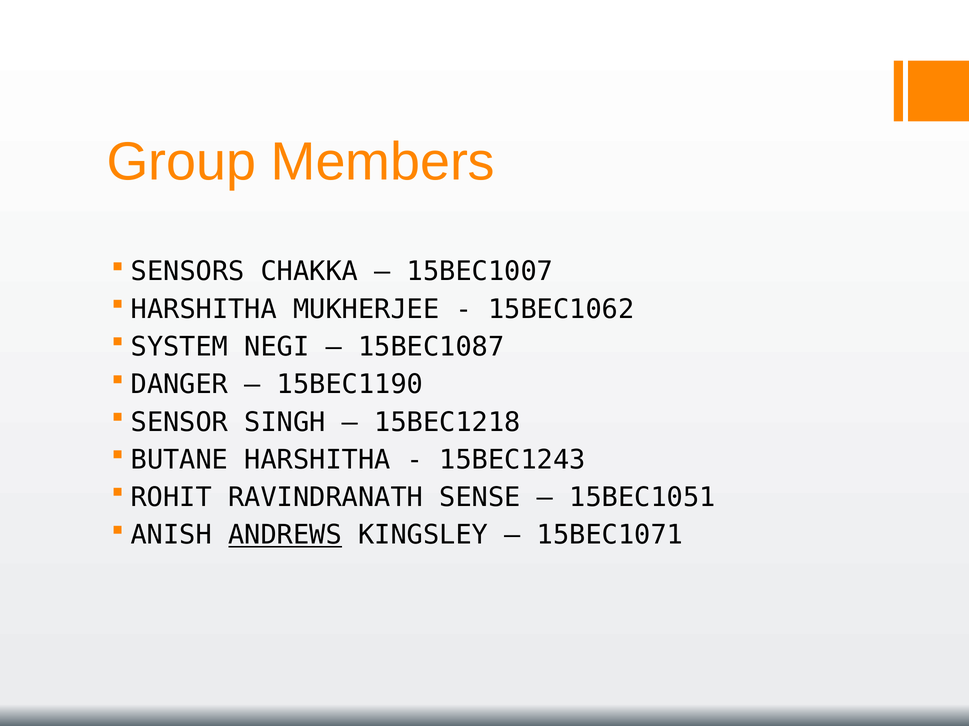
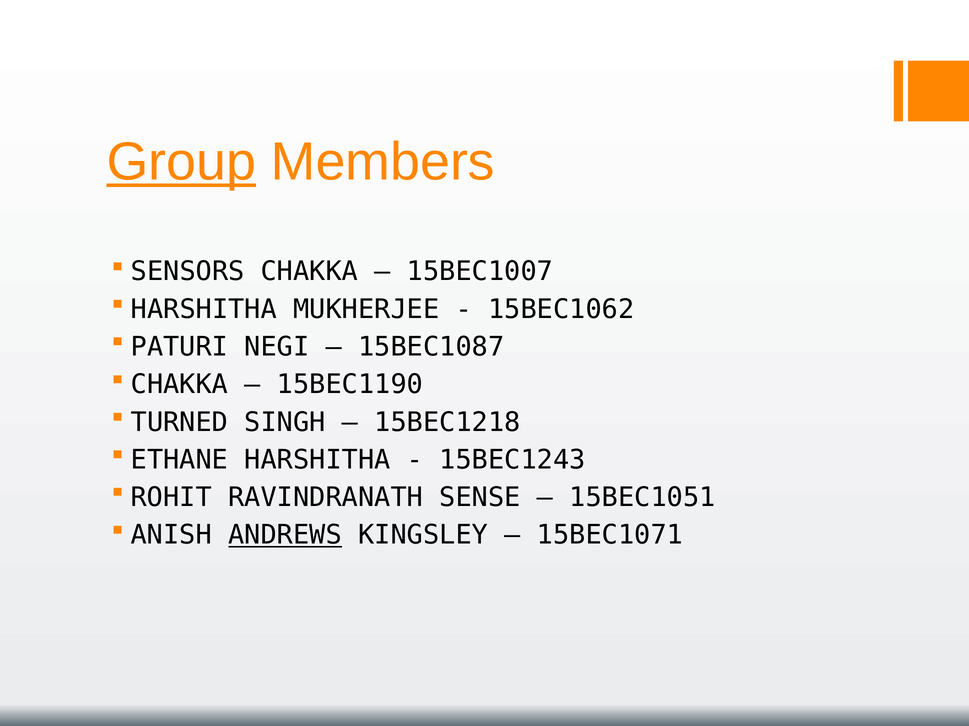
Group underline: none -> present (181, 162)
SYSTEM: SYSTEM -> PATURI (179, 347)
DANGER: DANGER -> CHAKKA (179, 385)
SENSOR: SENSOR -> TURNED (179, 423)
BUTANE: BUTANE -> ETHANE (179, 460)
